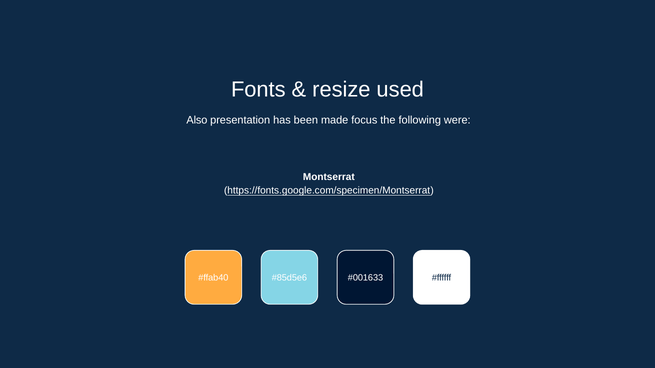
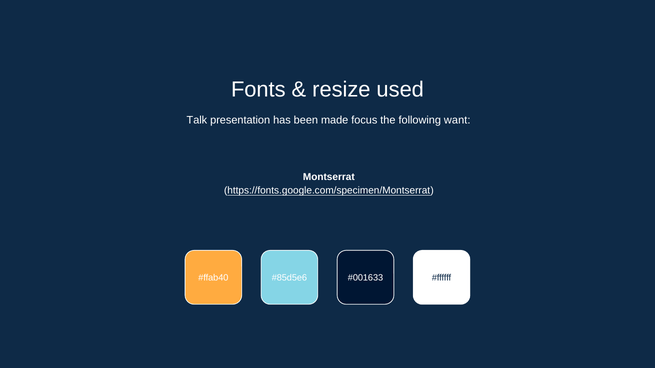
Also: Also -> Talk (197, 120)
were: were -> want (457, 120)
